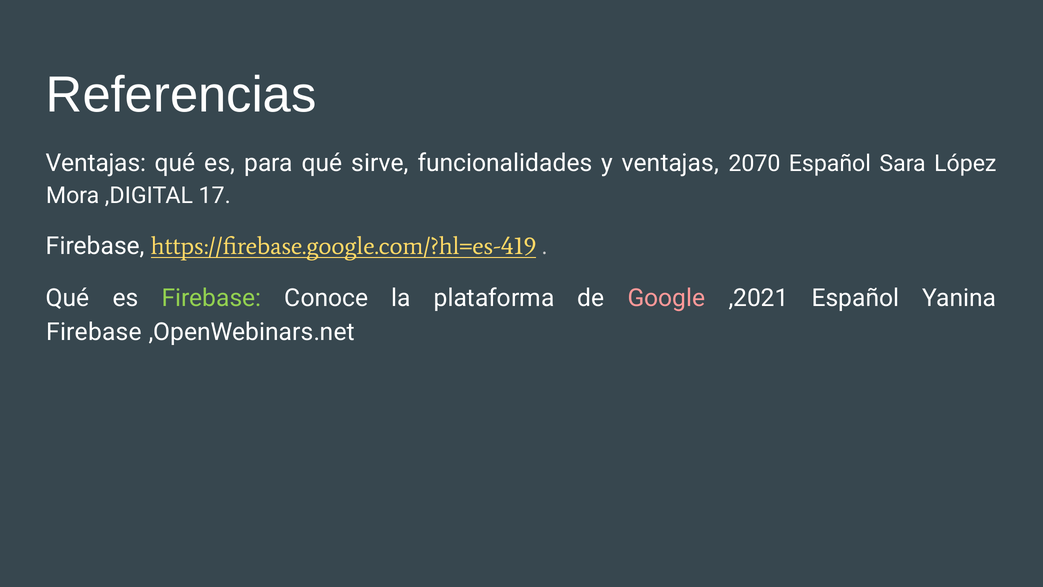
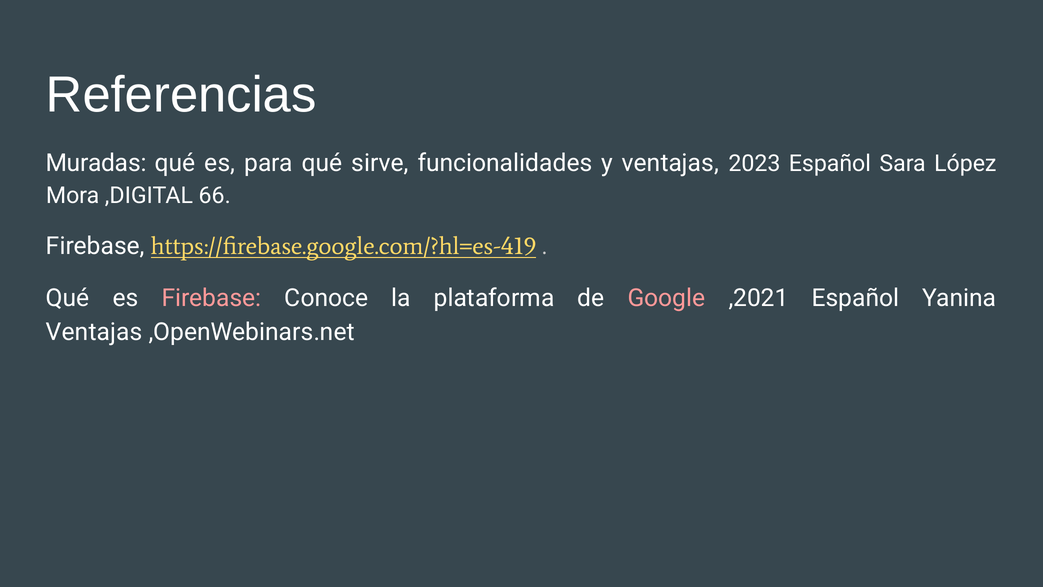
Ventajas: Ventajas -> Muradas (96, 163)
2070: 2070 -> 2023 (754, 163)
17: 17 -> 66 (215, 196)
Firebase colour: light green -> pink (211, 298)
Firebase: Firebase -> Ventajas (94, 332)
